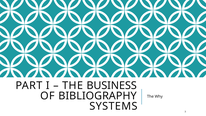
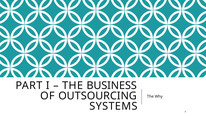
BIBLIOGRAPHY: BIBLIOGRAPHY -> OUTSOURCING (98, 96)
